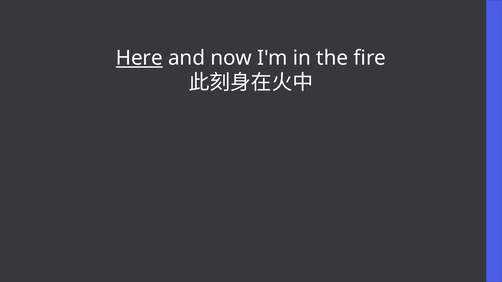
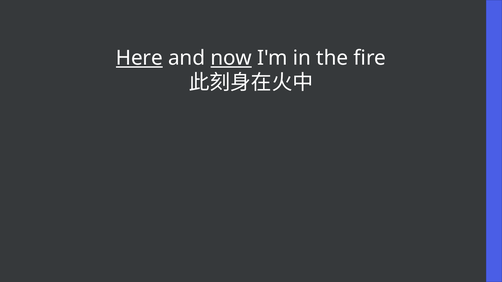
now underline: none -> present (231, 58)
